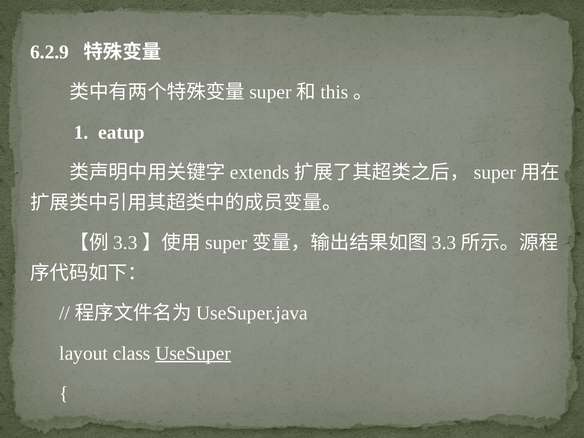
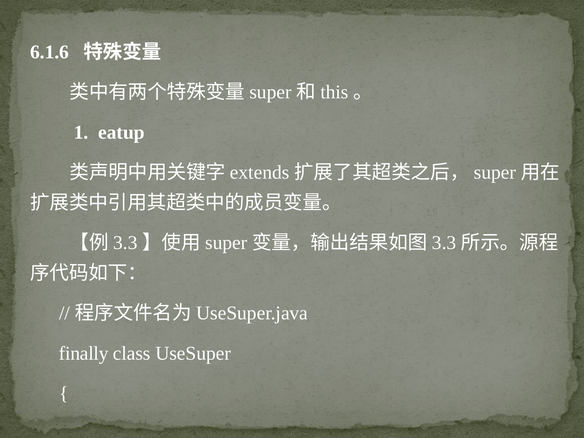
6.2.9: 6.2.9 -> 6.1.6 (50, 52)
layout: layout -> finally (84, 353)
UseSuper underline: present -> none (193, 353)
